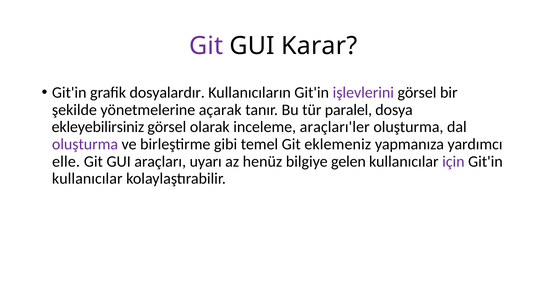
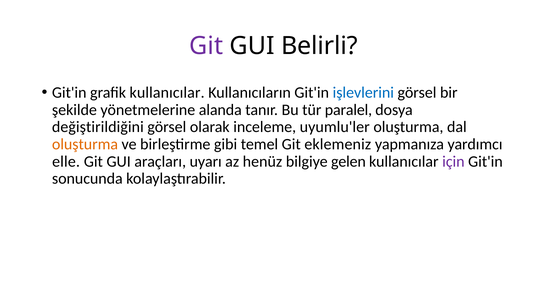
Karar: Karar -> Belirli (319, 46)
grafik dosyalardır: dosyalardır -> kullanıcılar (167, 92)
işlevlerini colour: purple -> blue (363, 92)
açarak: açarak -> alanda (220, 110)
ekleyebilirsiniz: ekleyebilirsiniz -> değiştirildiğini (98, 127)
araçları'ler: araçları'ler -> uyumlu'ler (335, 127)
oluşturma colour: purple -> orange (85, 144)
kullanıcılar: kullanıcılar -> sonucunda (87, 178)
